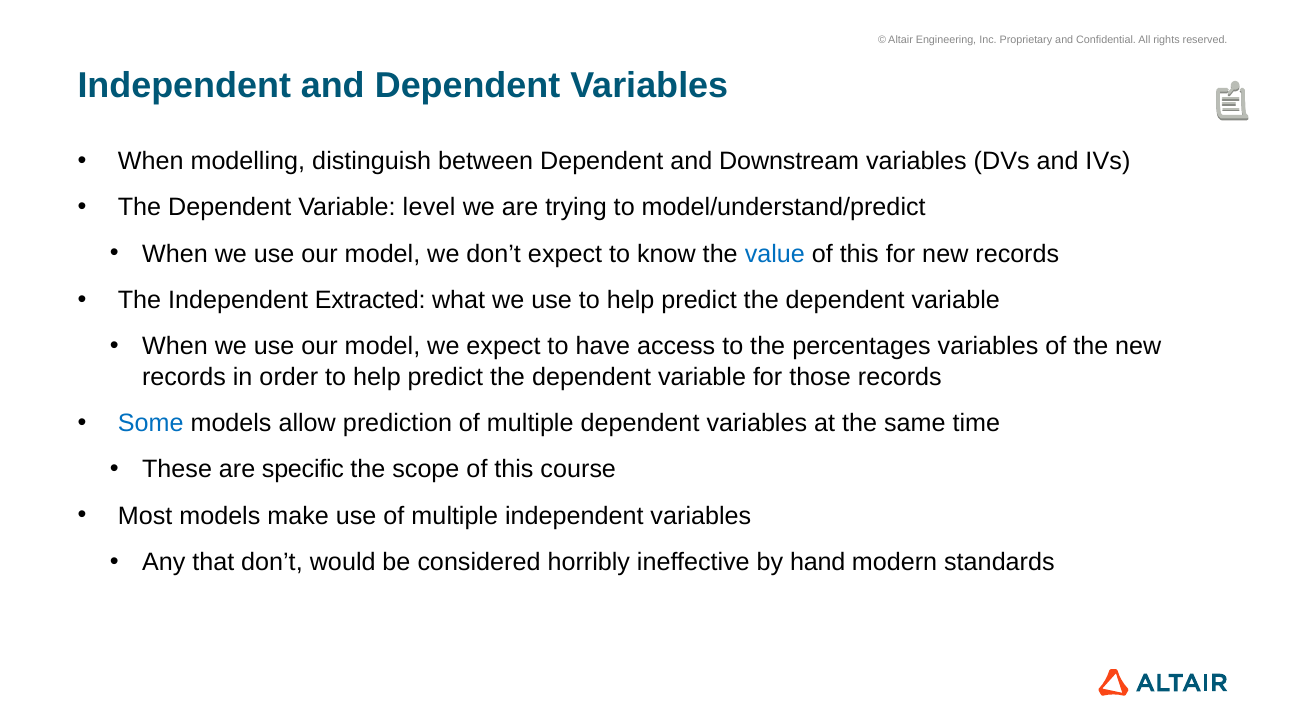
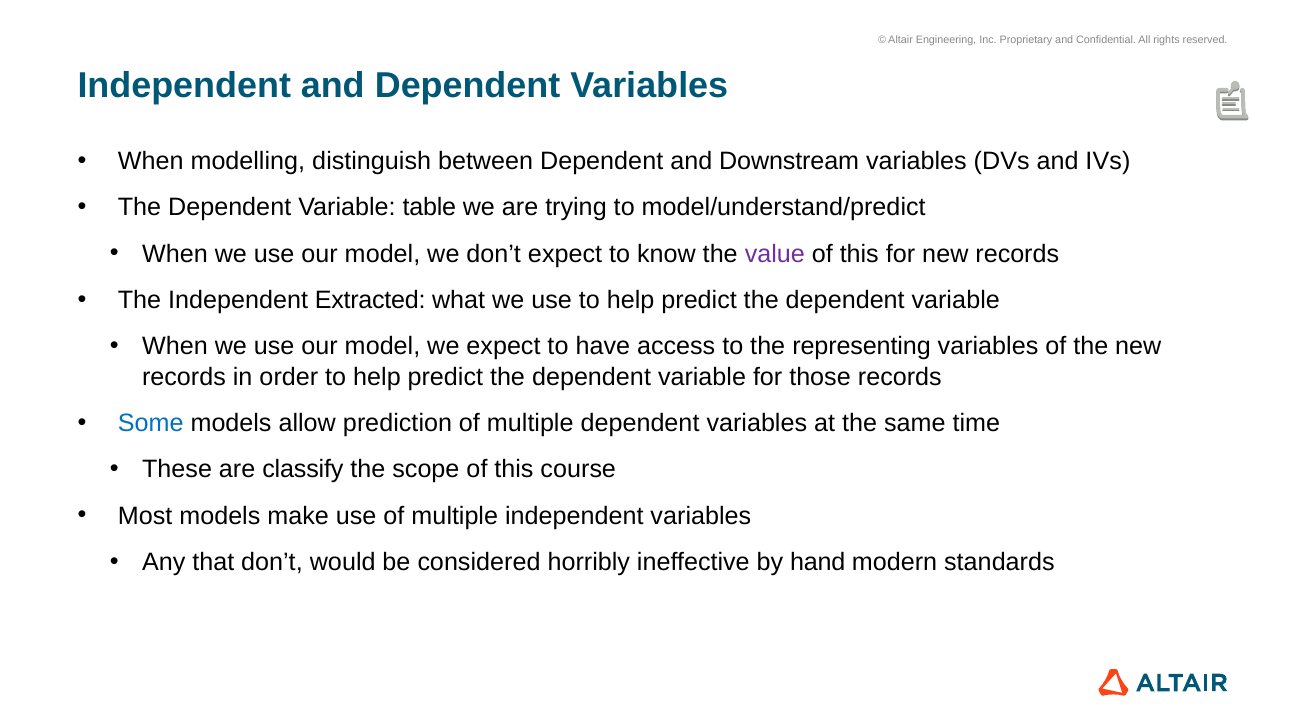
level: level -> table (429, 207)
value colour: blue -> purple (775, 254)
percentages: percentages -> representing (862, 346)
specific: specific -> classify (303, 469)
